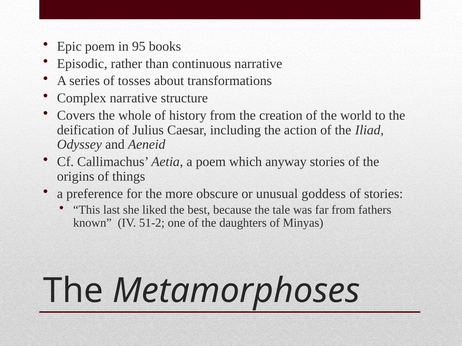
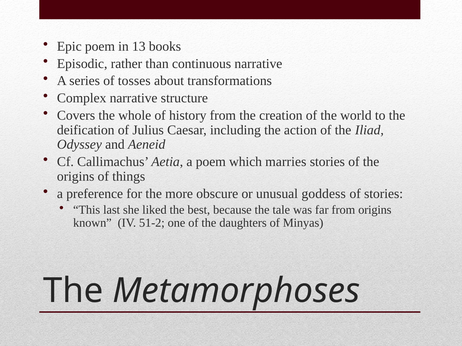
95: 95 -> 13 (139, 46)
anyway: anyway -> marries (286, 162)
from fathers: fathers -> origins (375, 210)
